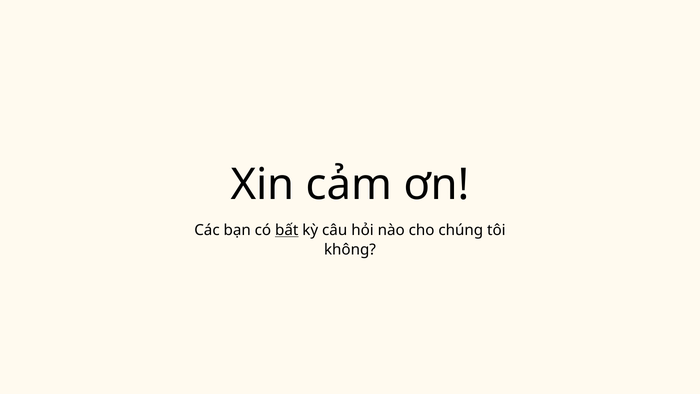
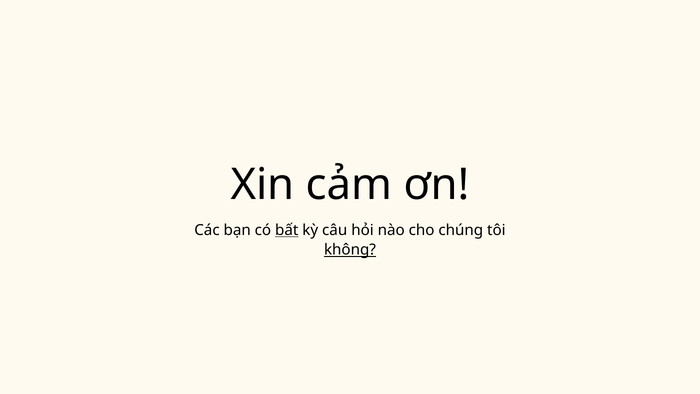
không underline: none -> present (350, 250)
